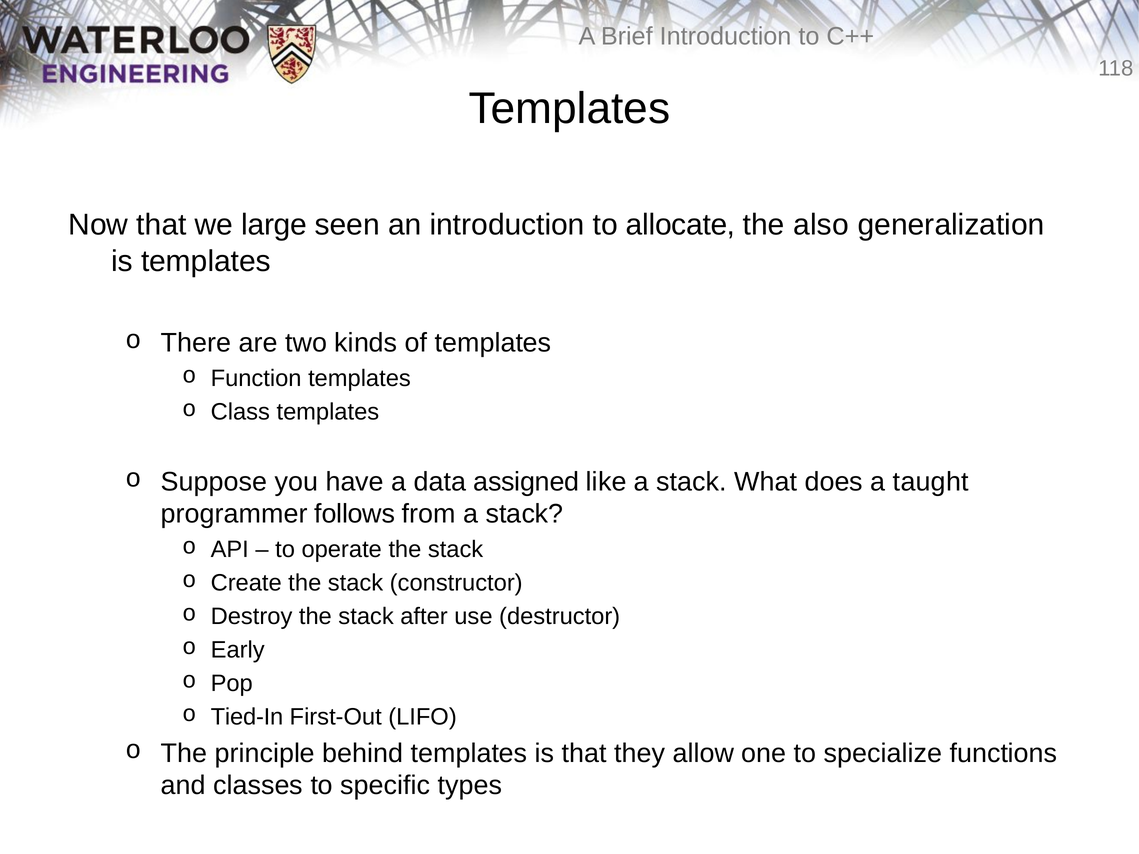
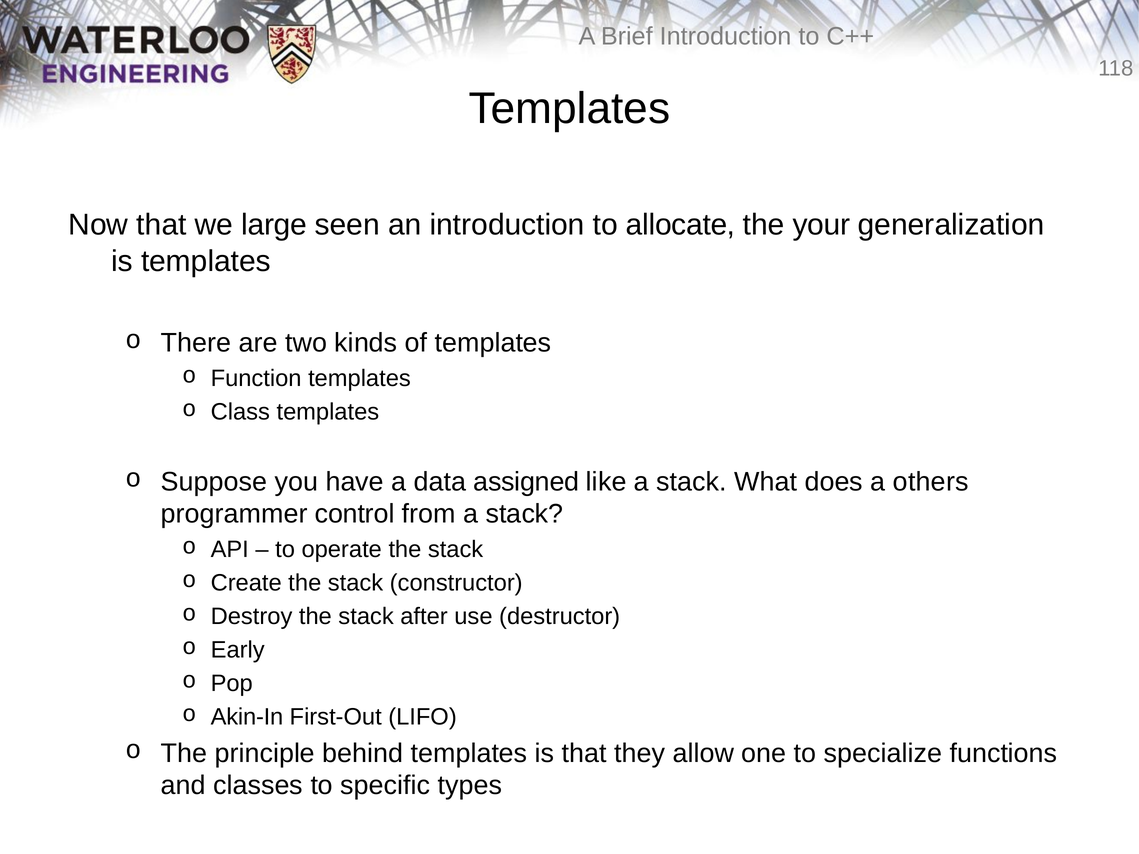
also: also -> your (821, 225)
taught: taught -> others (931, 482)
follows: follows -> control (355, 514)
Tied-In: Tied-In -> Akin-In (247, 717)
